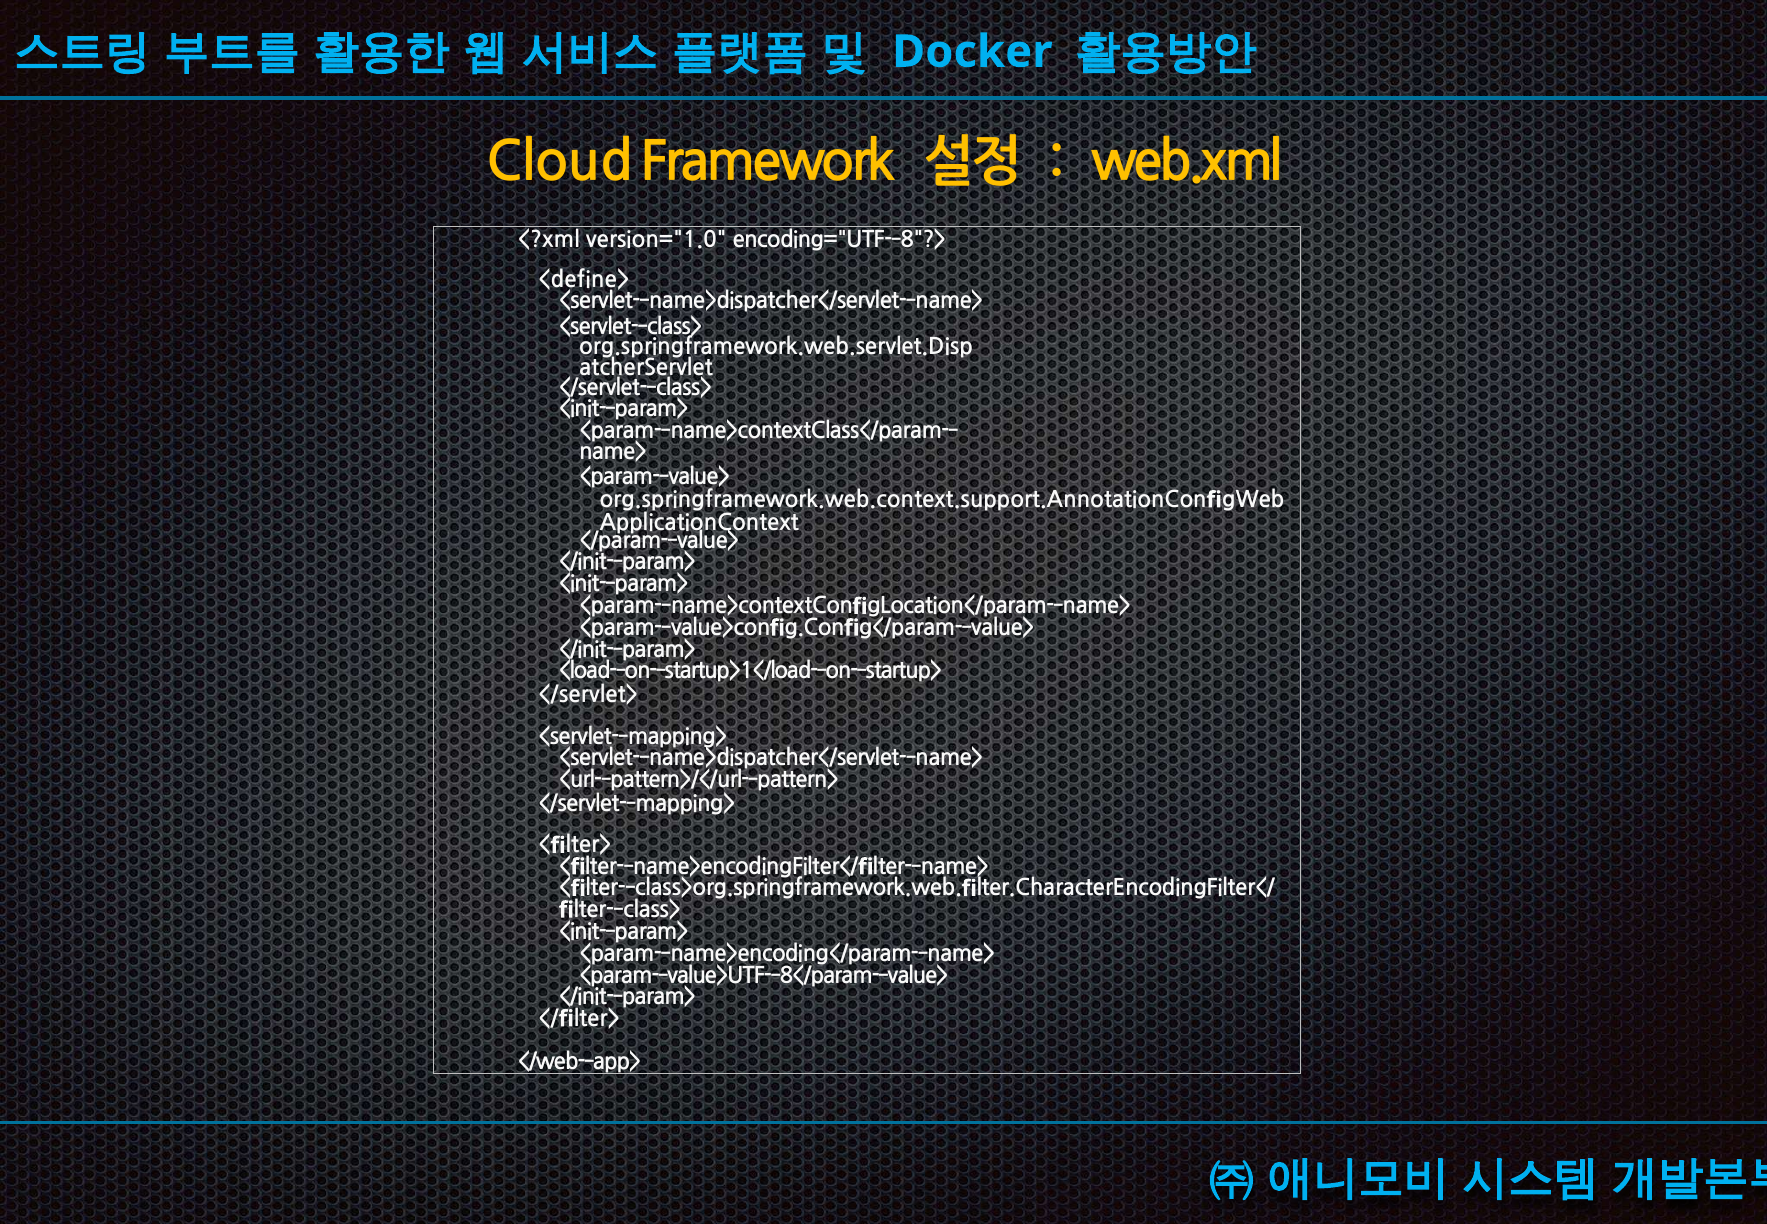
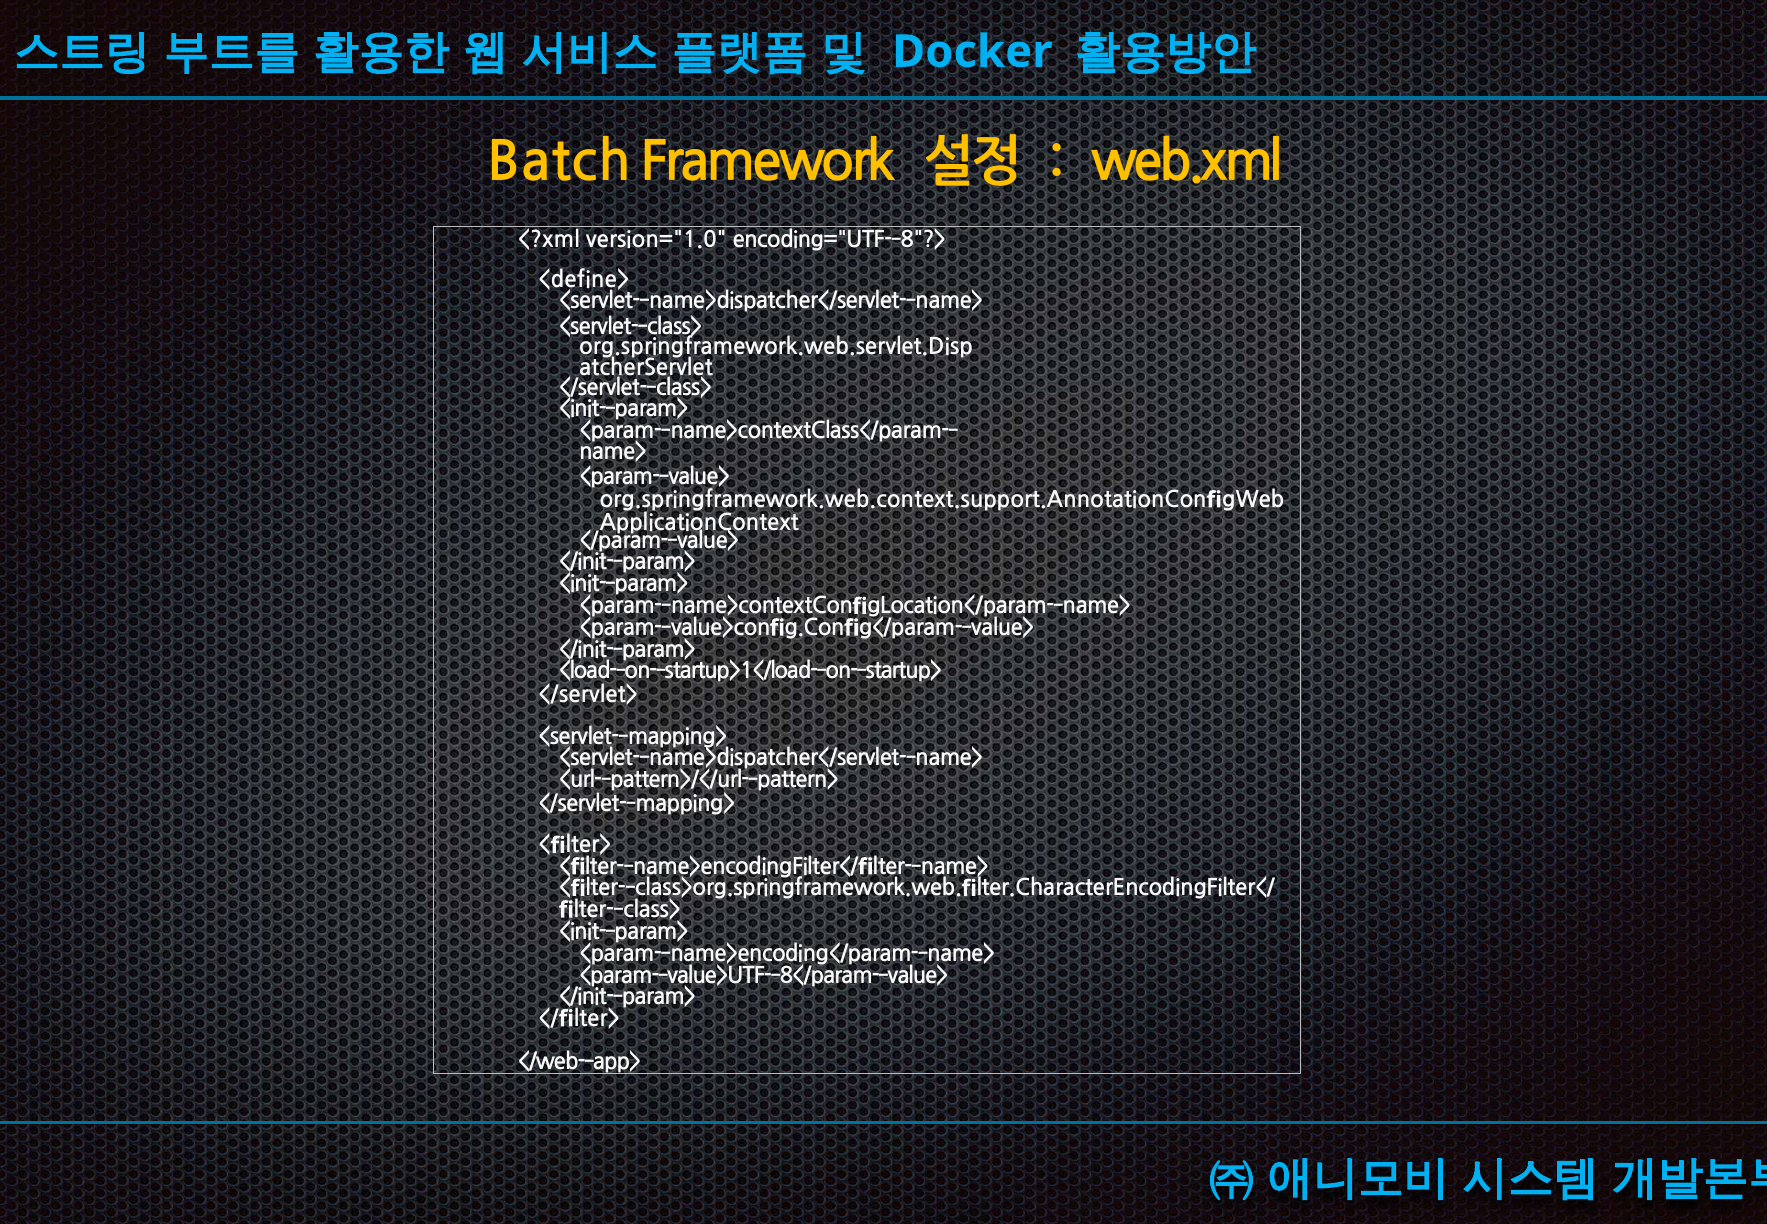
Cloud: Cloud -> Batch (559, 163)
